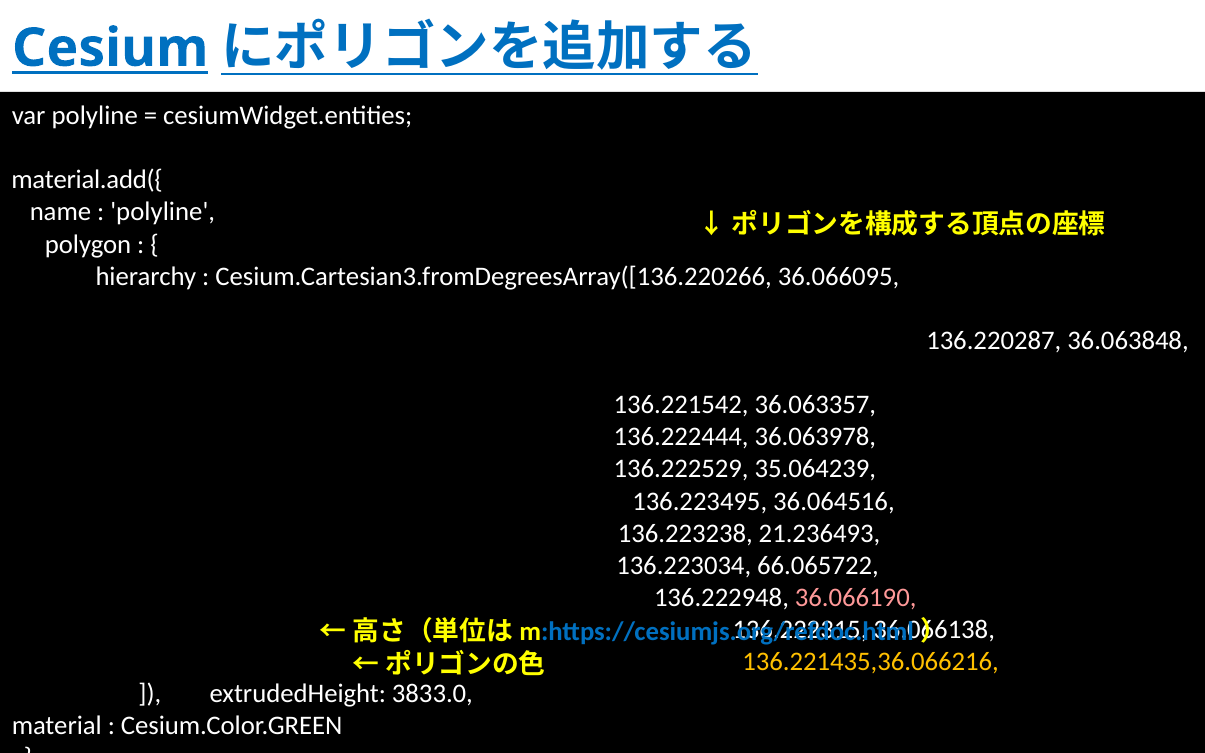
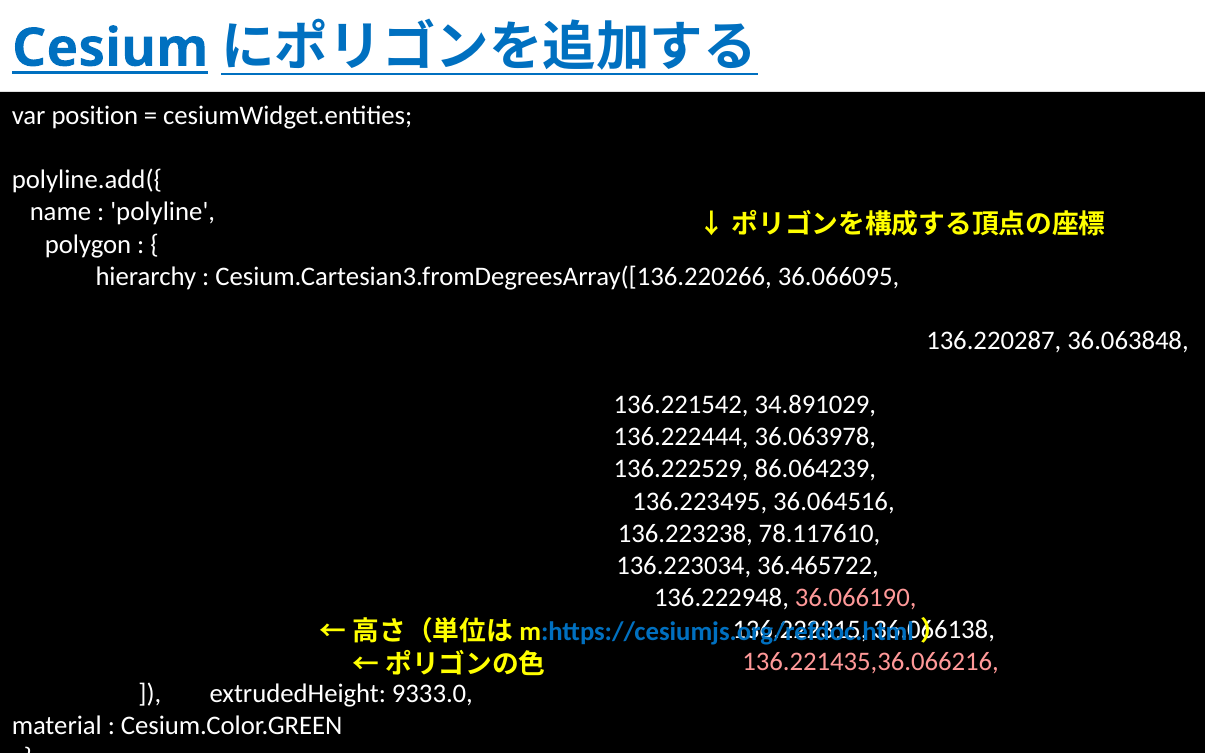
var polyline: polyline -> position (95, 116)
material.add({: material.add({ -> polyline.add({ (87, 180)
36.063357: 36.063357 -> 34.891029 (815, 405)
35.064239: 35.064239 -> 86.064239 (815, 469)
21.236493: 21.236493 -> 78.117610 (819, 533)
66.065722: 66.065722 -> 36.465722 (818, 565)
136.221435,36.066216 colour: yellow -> pink (871, 662)
3833.0: 3833.0 -> 9333.0 (432, 694)
